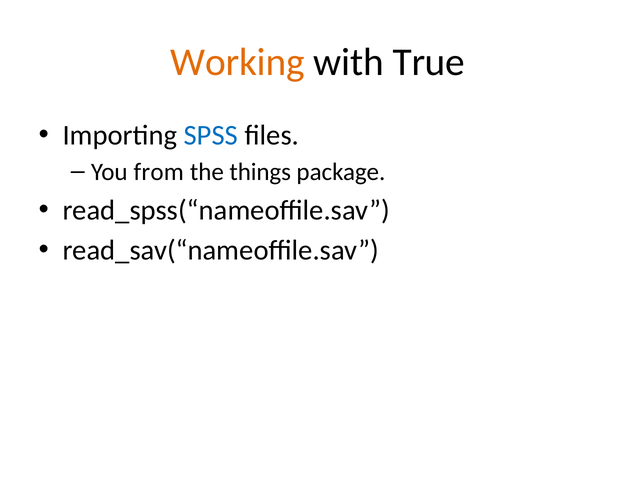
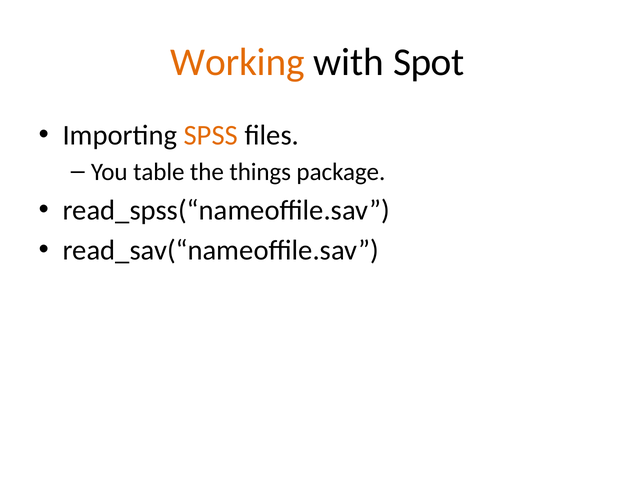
True: True -> Spot (429, 62)
SPSS colour: blue -> orange (211, 135)
from: from -> table (159, 172)
